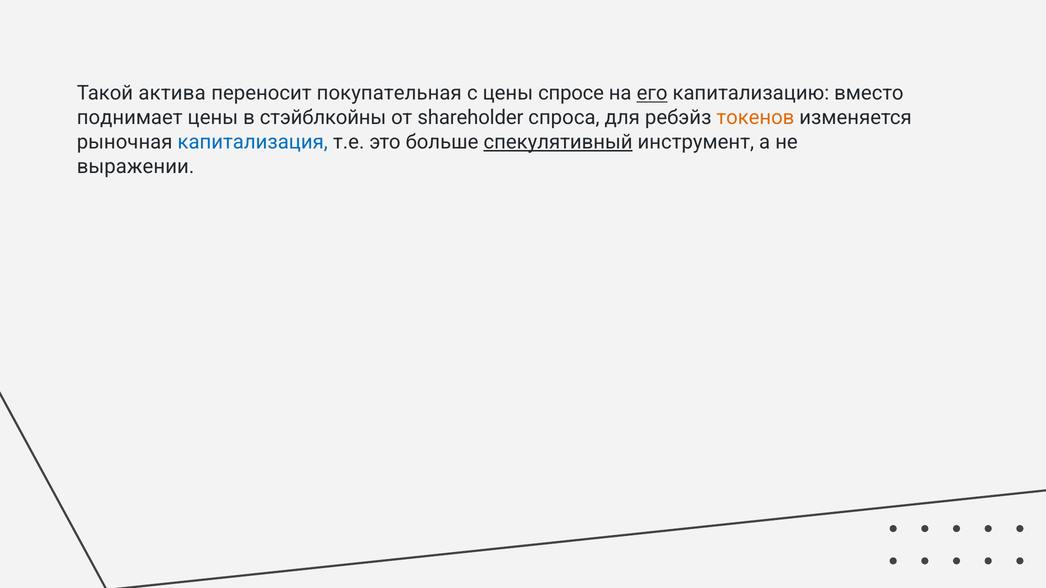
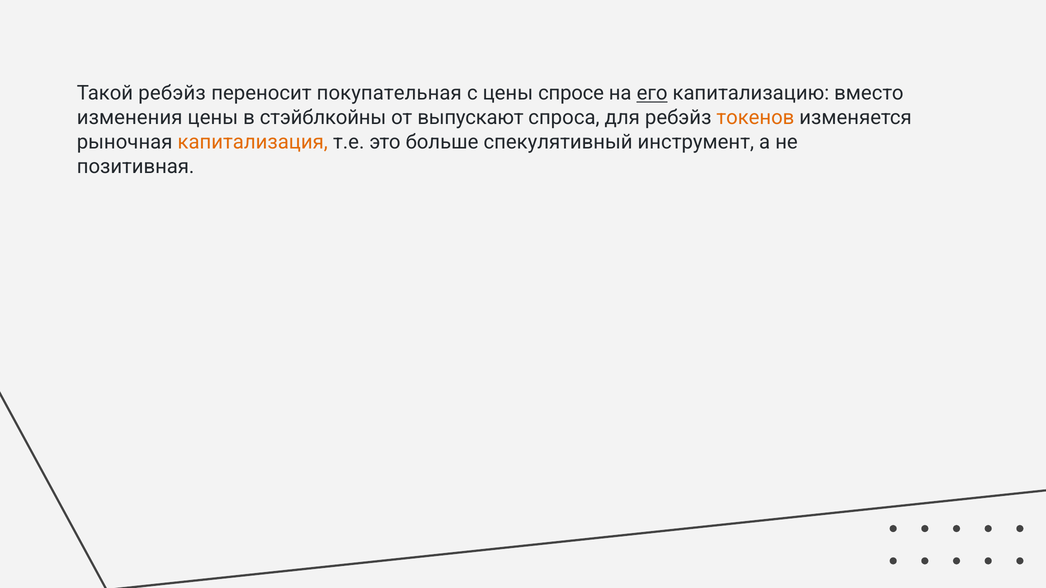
Такой актива: актива -> ребэйз (172, 93)
поднимает: поднимает -> изменения (130, 118)
shareholder: shareholder -> выпускают (470, 118)
капитализация colour: blue -> orange (253, 142)
спекулятивный underline: present -> none (558, 142)
выражении: выражении -> позитивная (136, 166)
